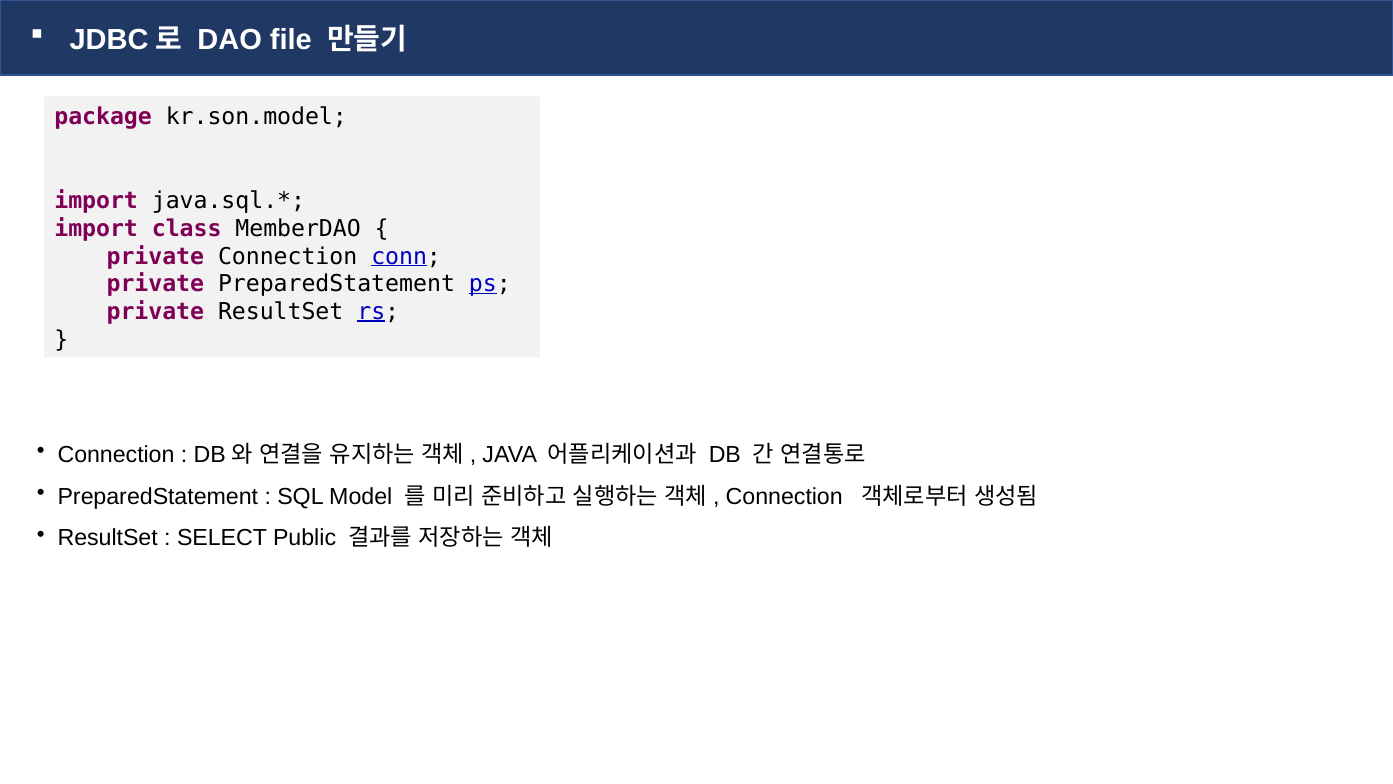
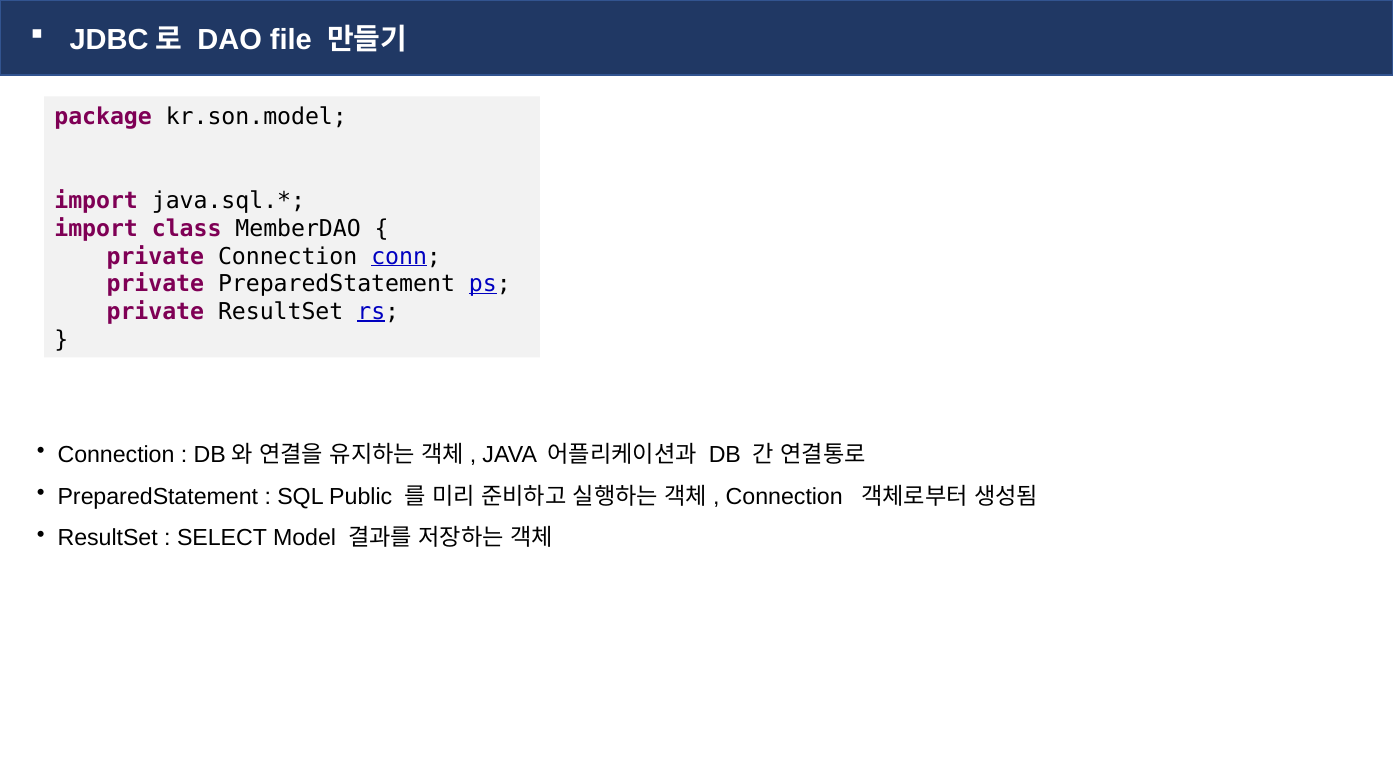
Model: Model -> Public (361, 496)
Public: Public -> Model (305, 538)
